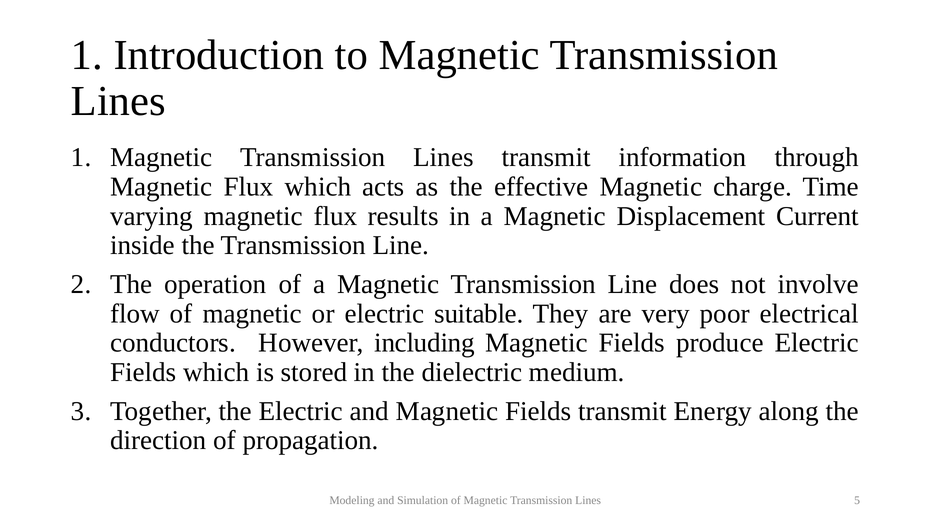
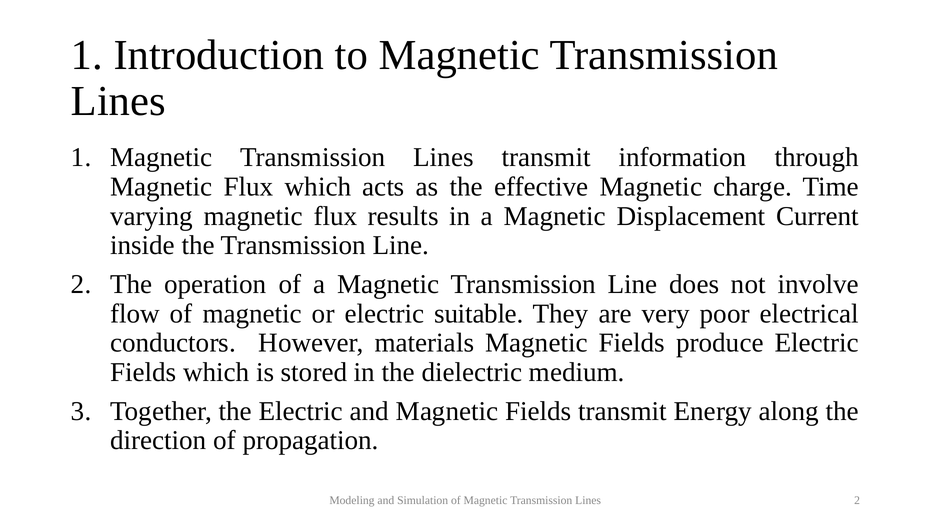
including: including -> materials (424, 343)
Lines 5: 5 -> 2 (857, 500)
